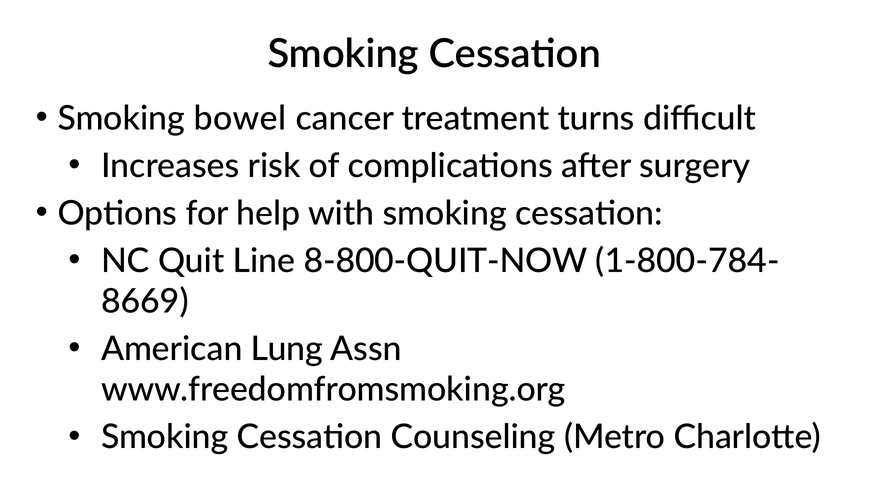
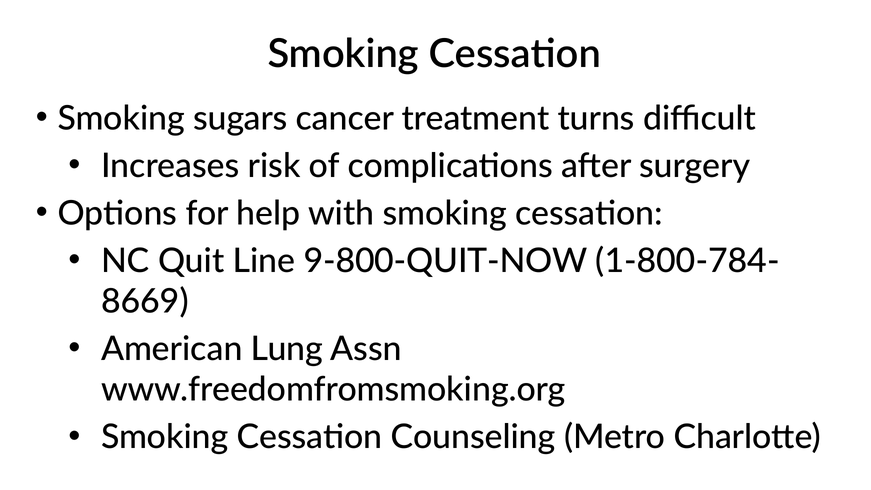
bowel: bowel -> sugars (240, 119)
8-800-QUIT-NOW: 8-800-QUIT-NOW -> 9-800-QUIT-NOW (446, 261)
